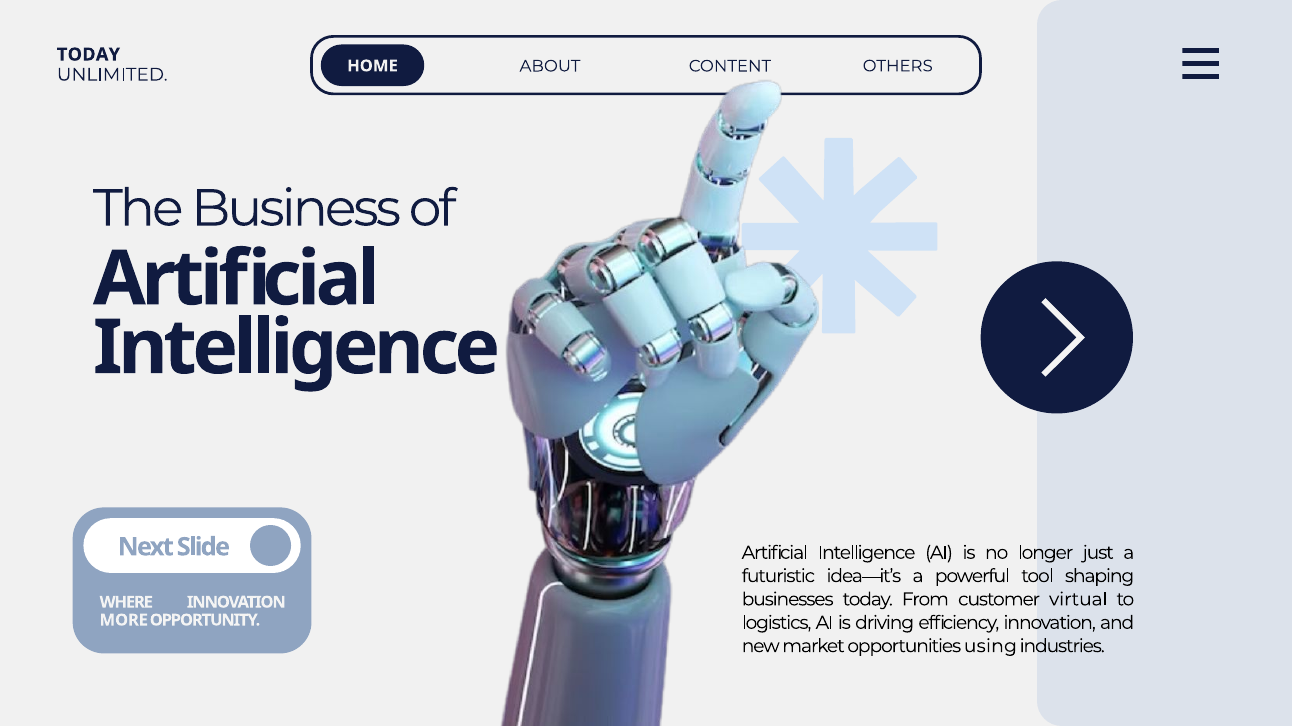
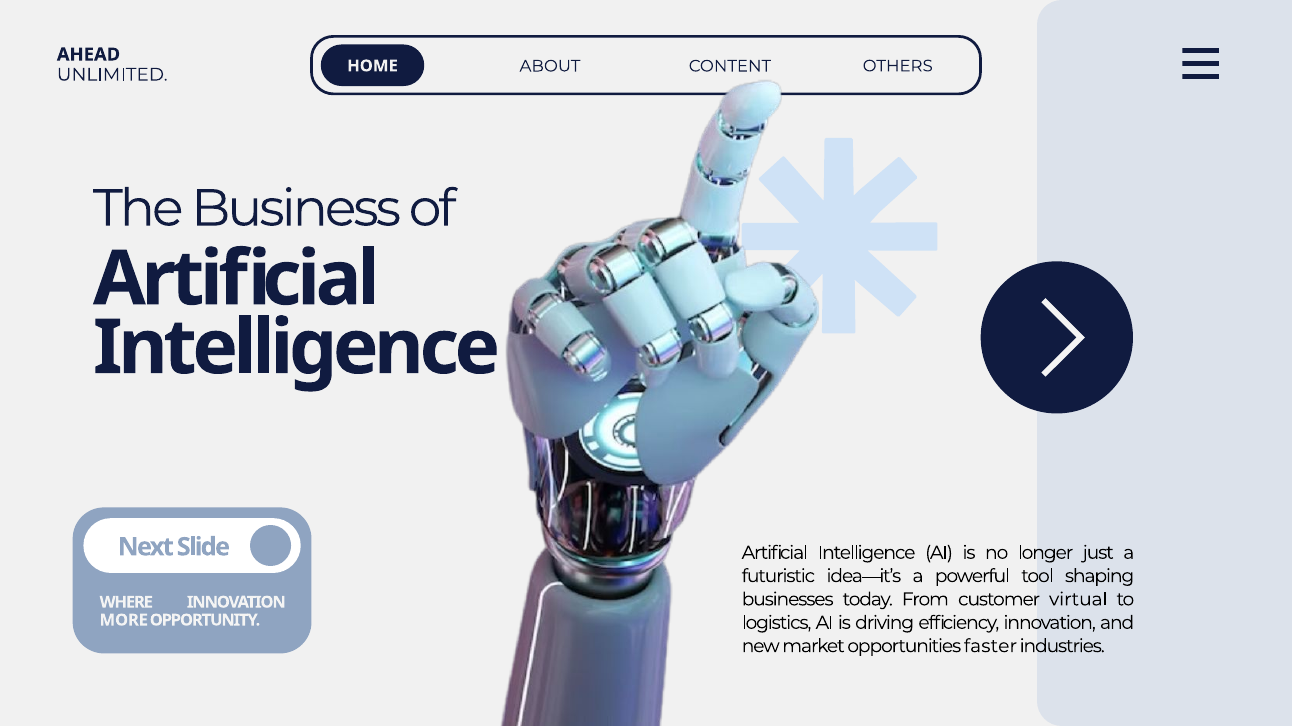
TODAY: TODAY -> AHEAD (89, 55)
using: using -> faster (990, 647)
